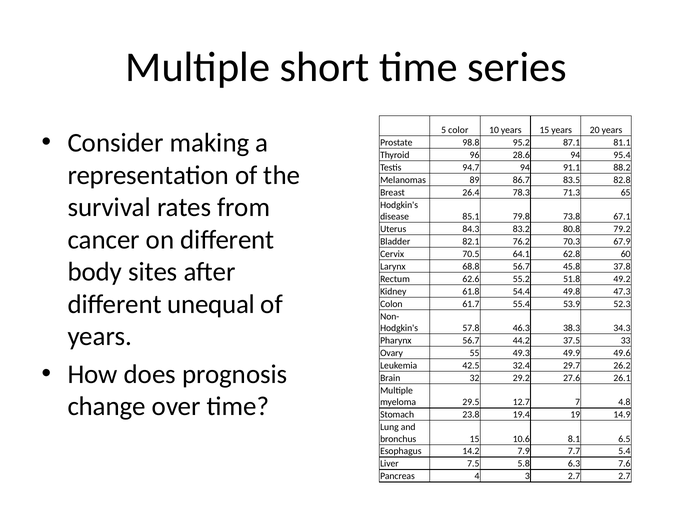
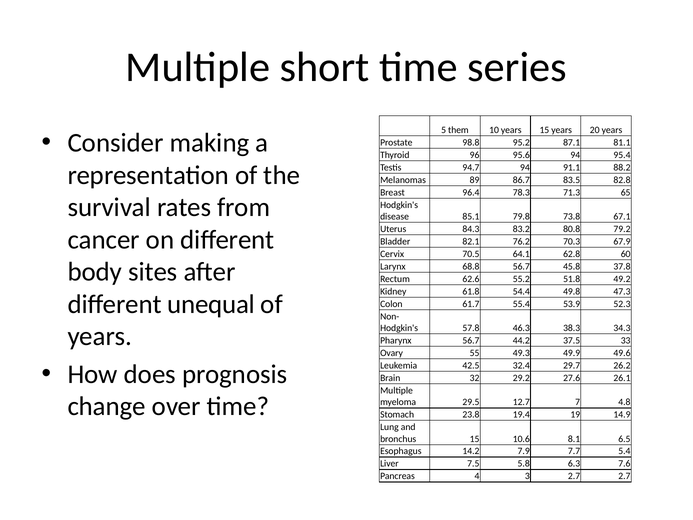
color: color -> them (458, 130)
28.6: 28.6 -> 95.6 (521, 155)
26.4: 26.4 -> 96.4 (471, 192)
